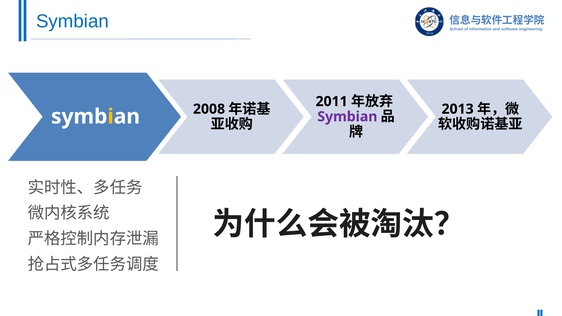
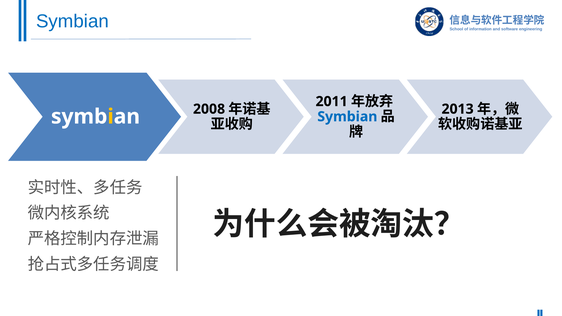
Symbian colour: purple -> blue (347, 117)
